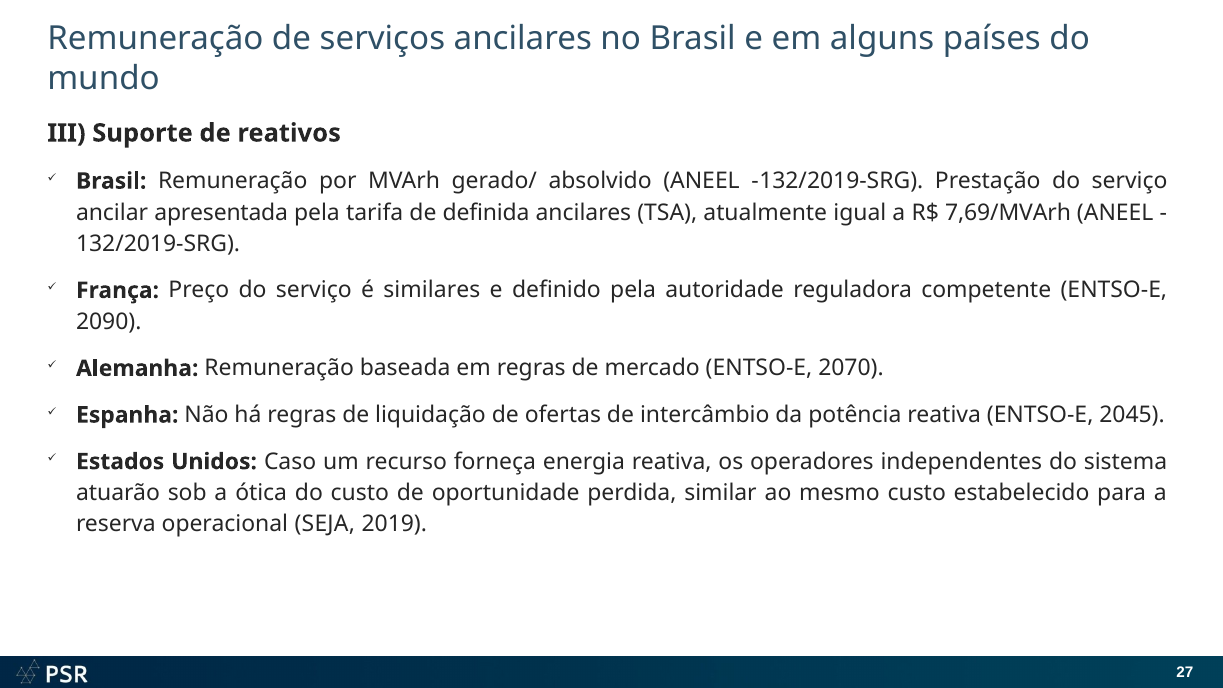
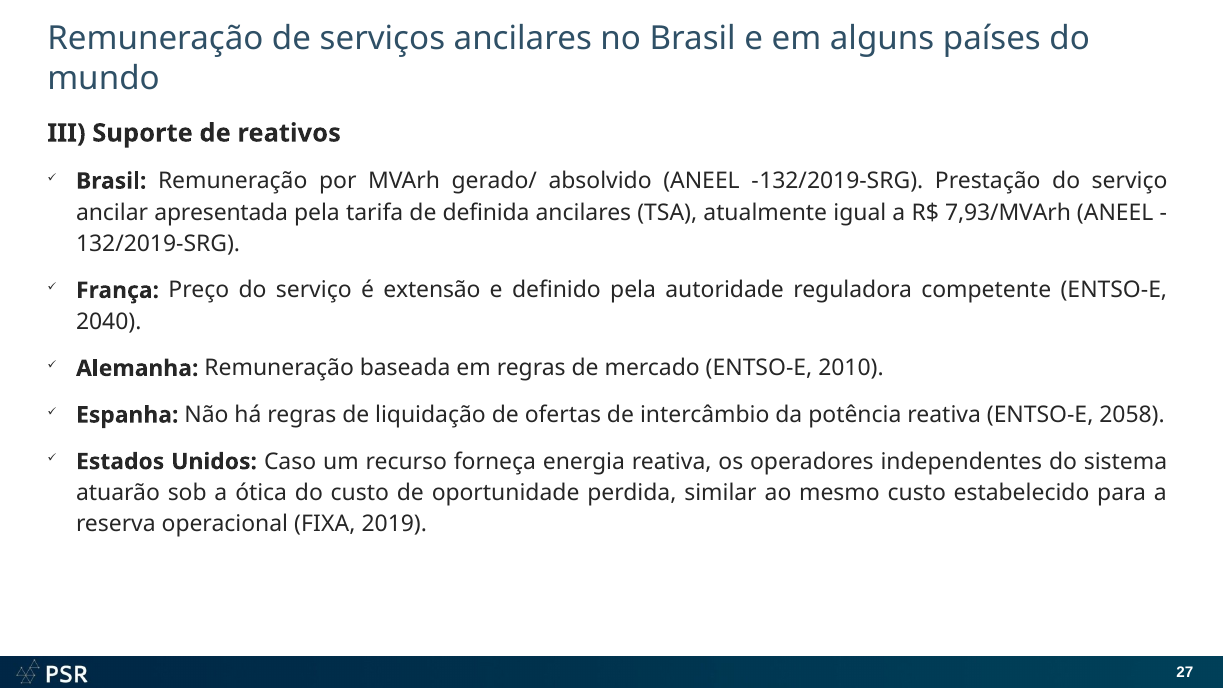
7,69/MVArh: 7,69/MVArh -> 7,93/MVArh (1008, 212)
similares: similares -> extensão (432, 290)
2090: 2090 -> 2040 (109, 322)
2070: 2070 -> 2010 (851, 368)
2045: 2045 -> 2058 (1132, 415)
SEJA: SEJA -> FIXA (325, 524)
